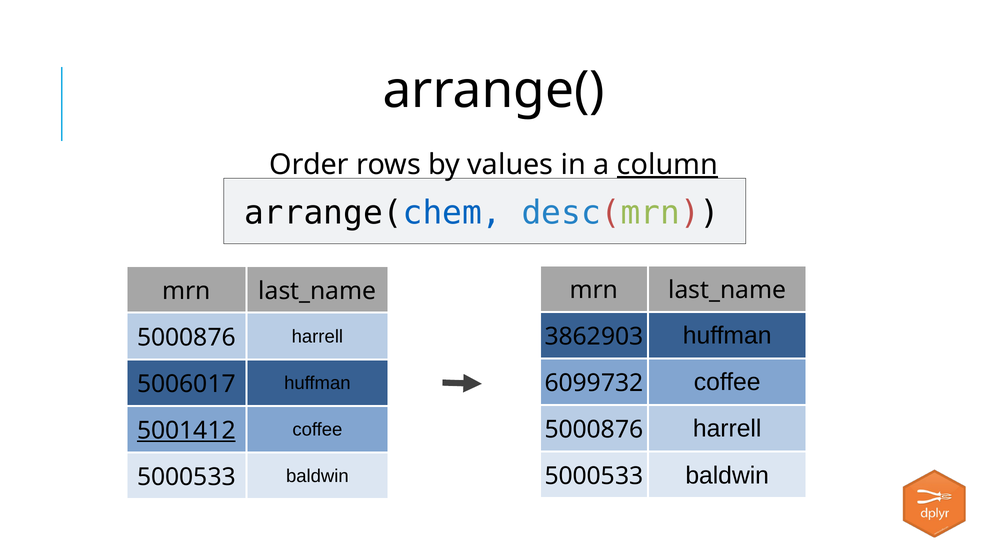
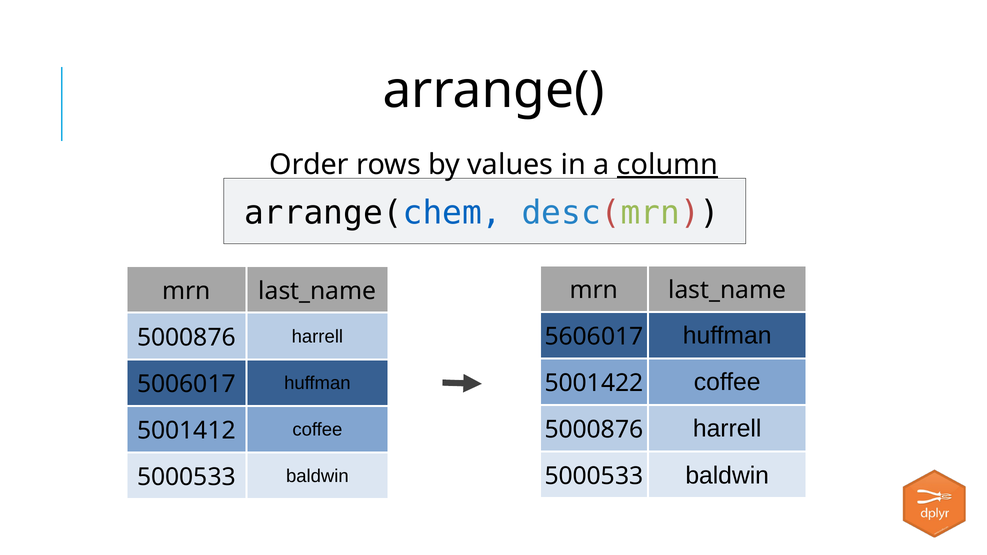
3862903: 3862903 -> 5606017 (594, 337)
6099732: 6099732 -> 5001422 (594, 383)
5001412 underline: present -> none (186, 431)
